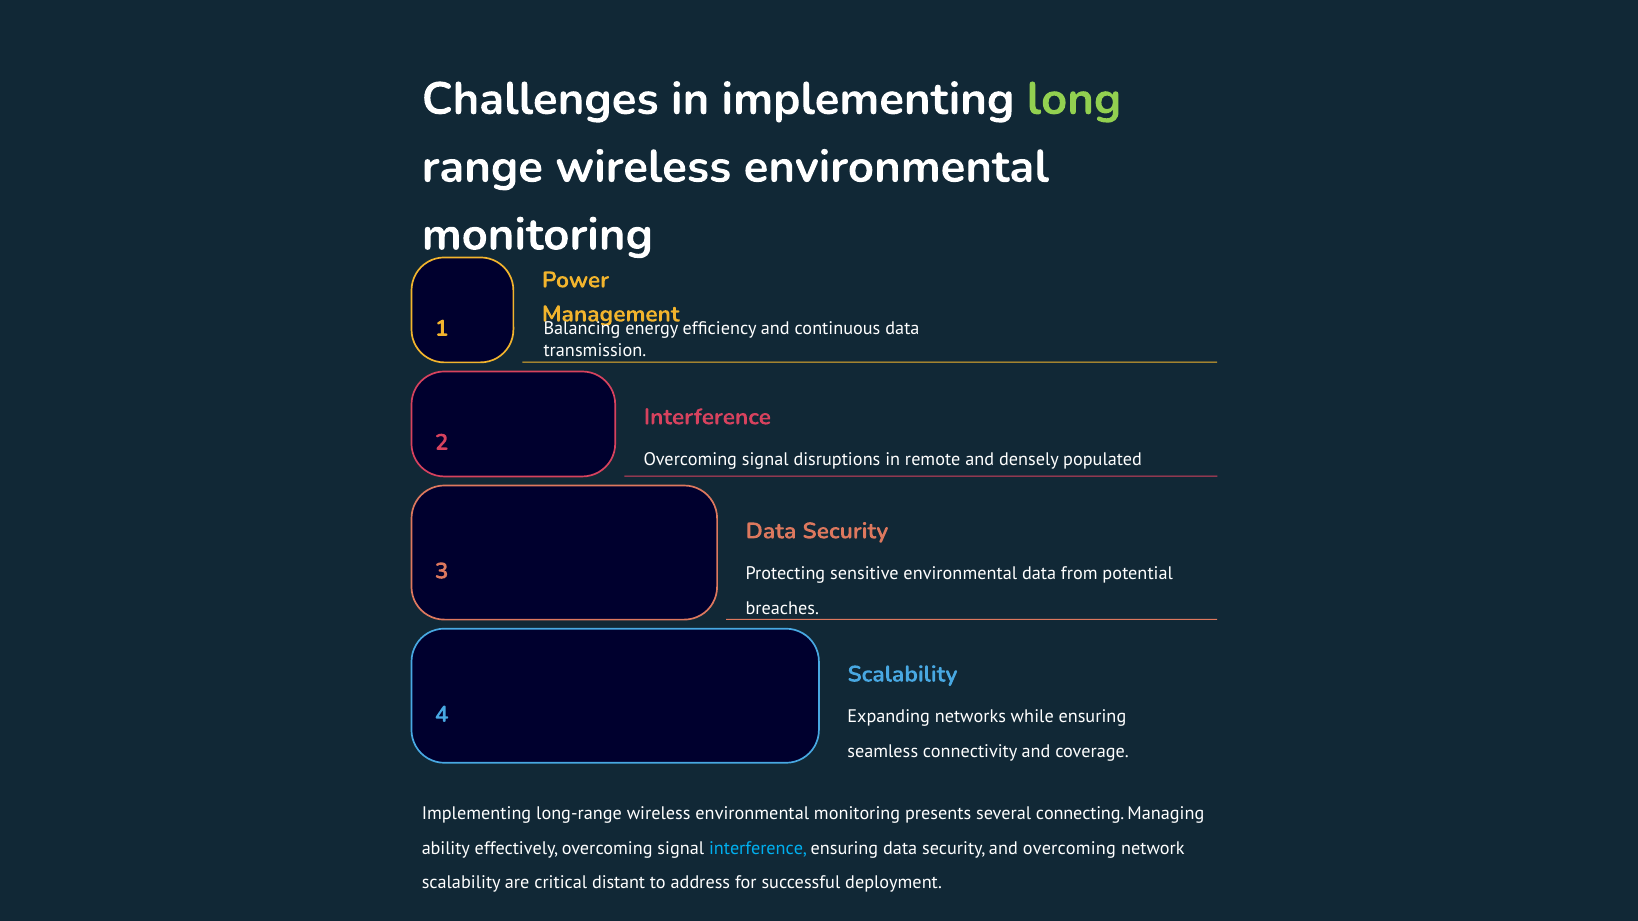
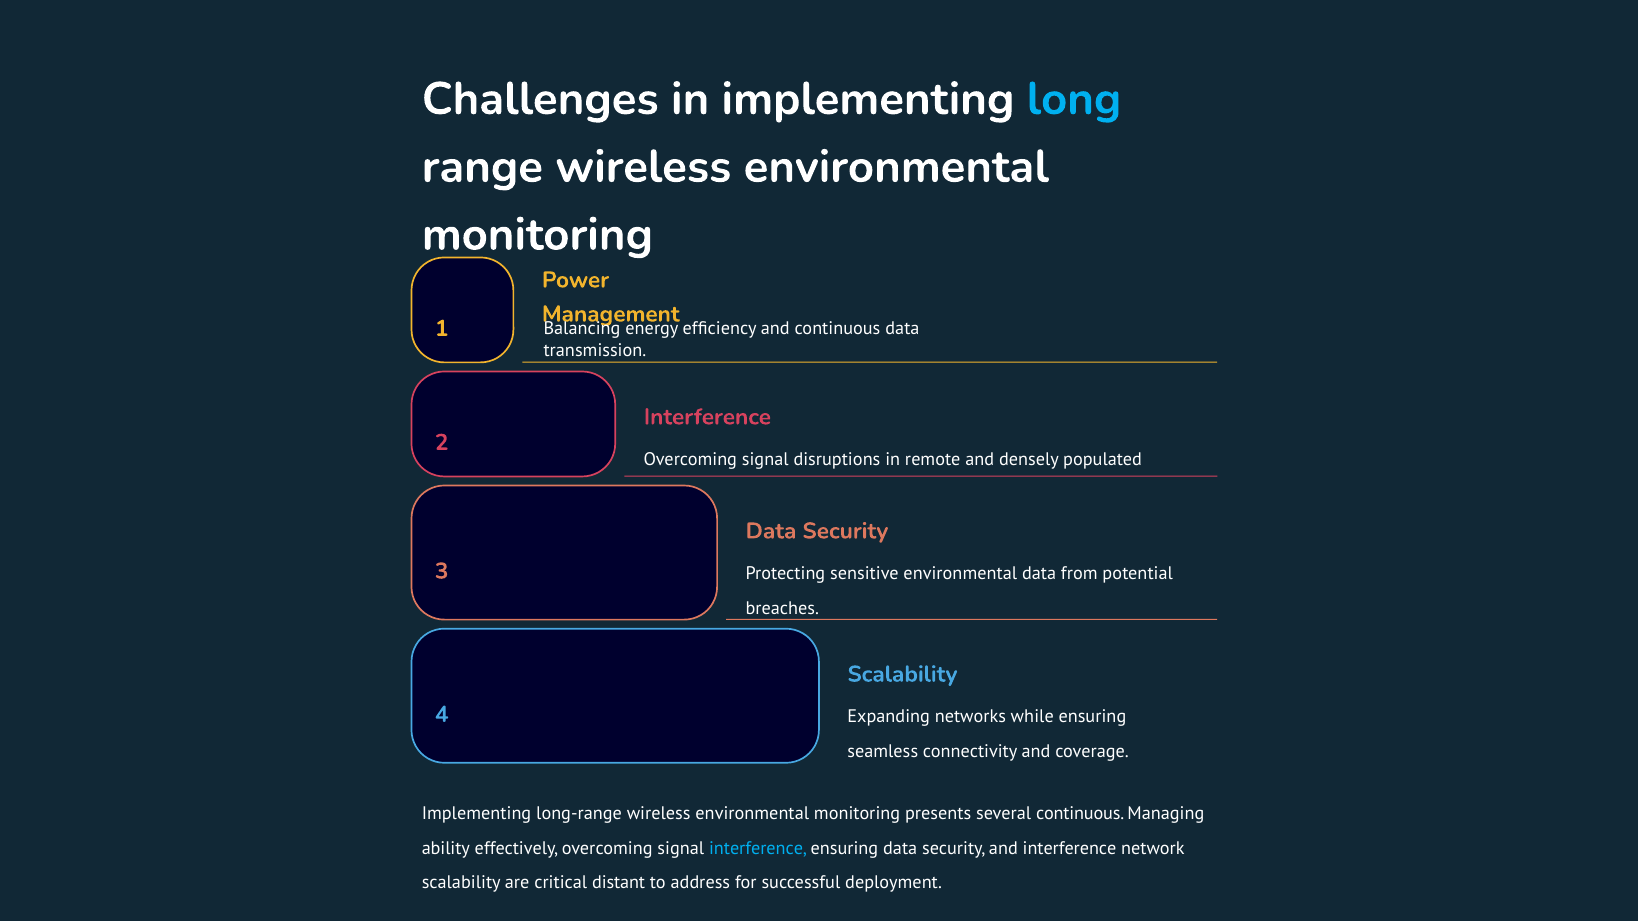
long colour: light green -> light blue (1074, 99)
several connecting: connecting -> continuous (1080, 814)
and overcoming: overcoming -> interference (1070, 848)
